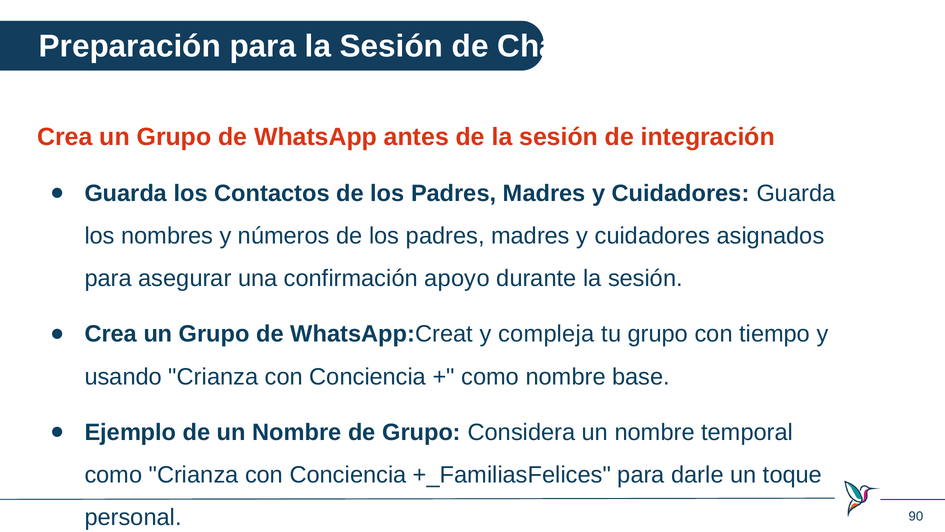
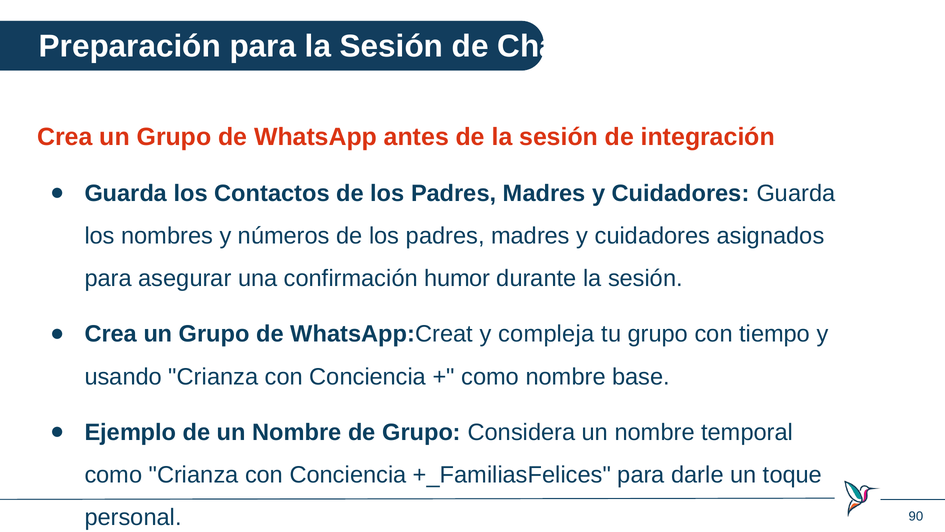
apoyo: apoyo -> humor (457, 278)
